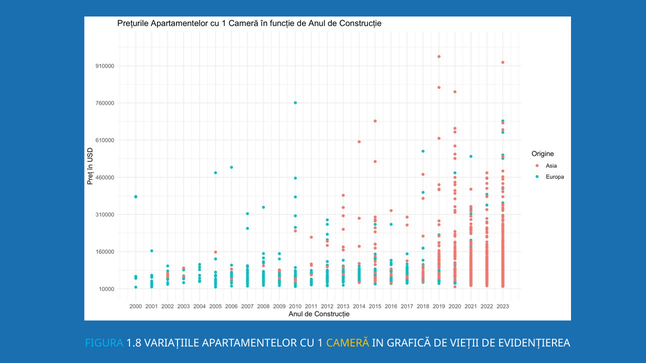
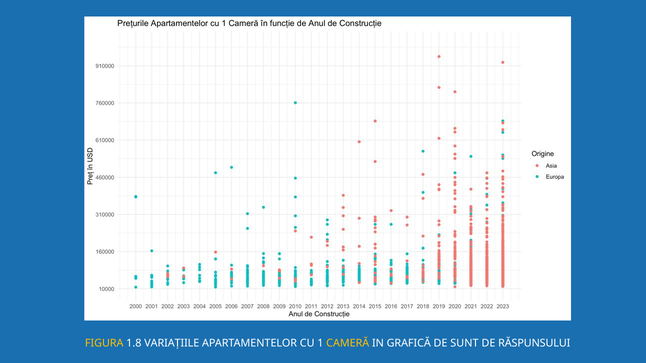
FIGURA colour: light blue -> yellow (104, 344)
VIEȚII: VIEȚII -> SUNT (464, 344)
EVIDENȚIEREA: EVIDENȚIEREA -> RĂSPUNSULUI (534, 344)
